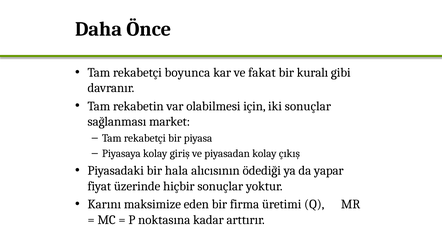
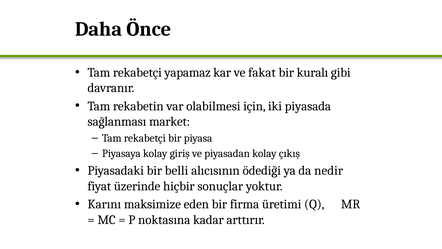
boyunca: boyunca -> yapamaz (188, 72)
iki sonuçlar: sonuçlar -> piyasada (308, 106)
hala: hala -> belli (177, 170)
yapar: yapar -> nedir (329, 170)
